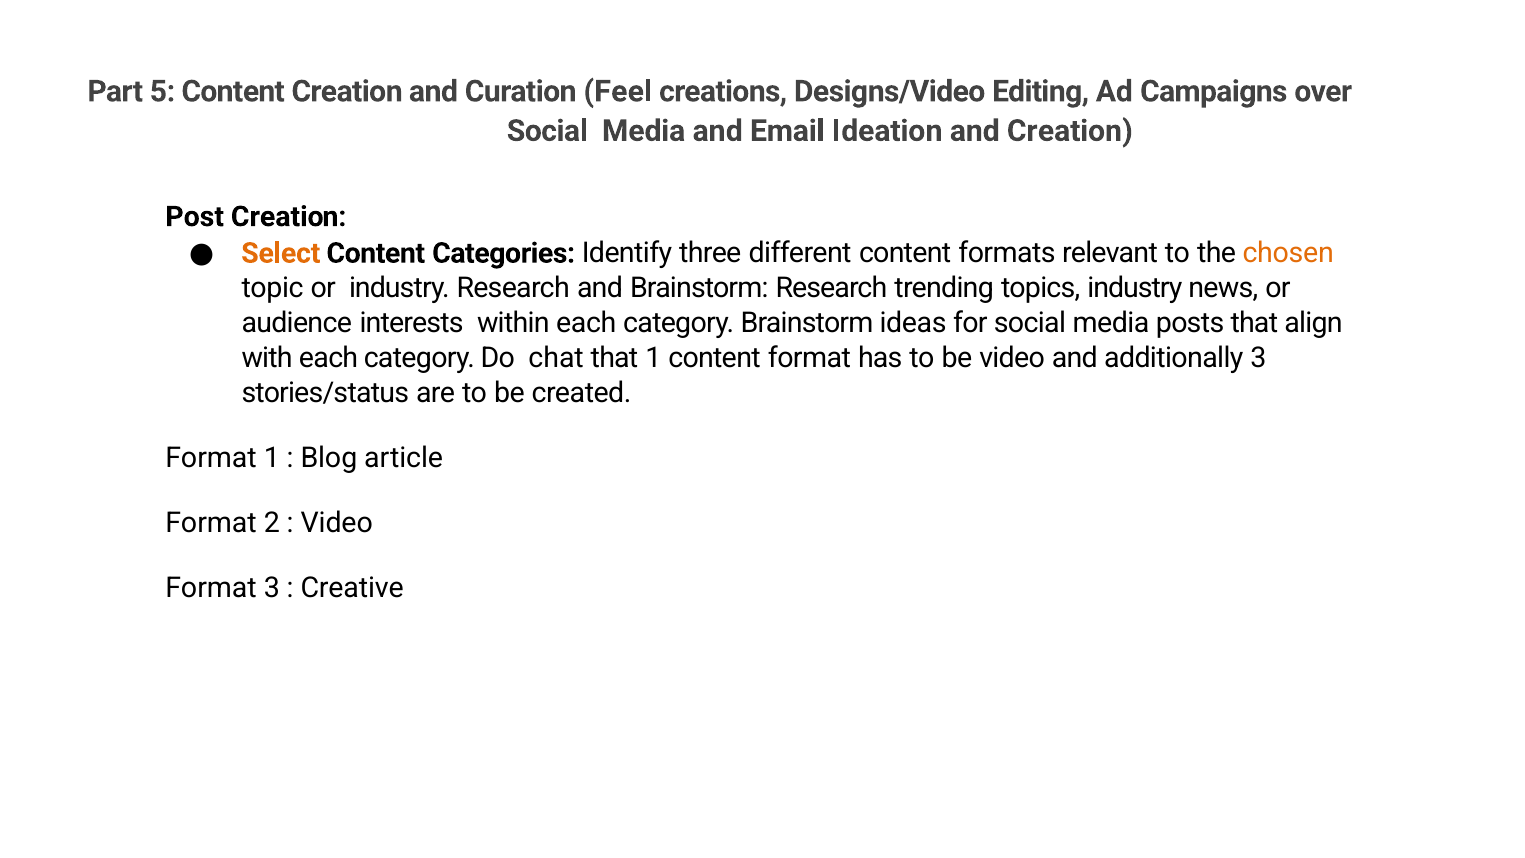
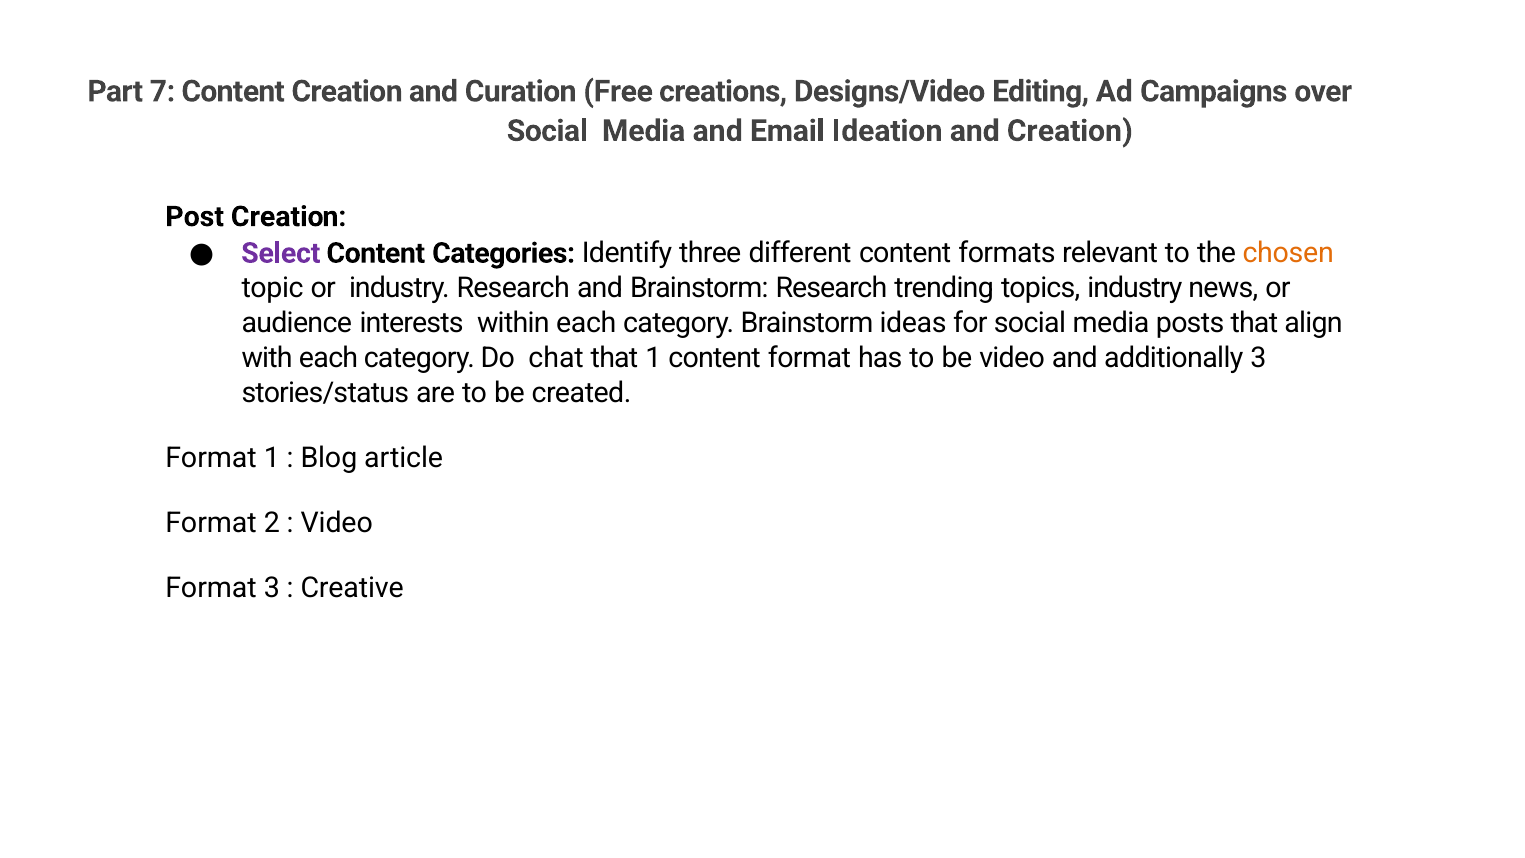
5: 5 -> 7 (162, 91)
Feel: Feel -> Free (618, 91)
Select colour: orange -> purple (281, 253)
